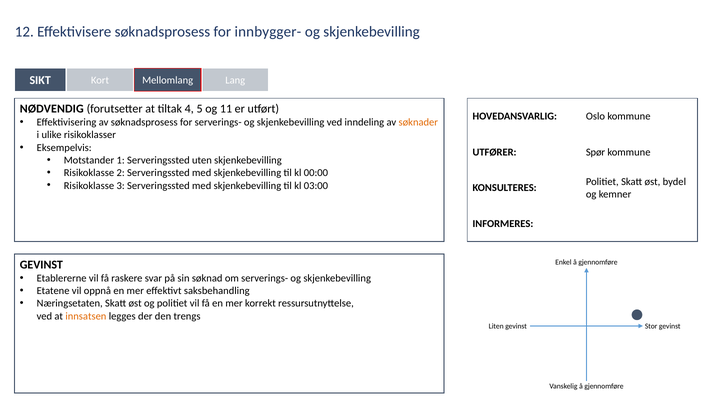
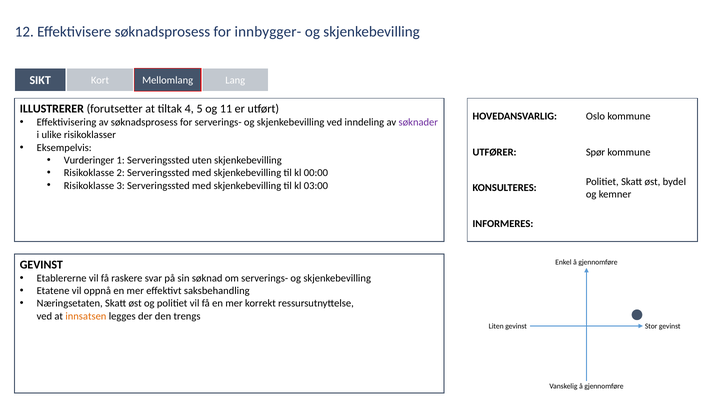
NØDVENDIG: NØDVENDIG -> ILLUSTRERER (52, 109)
søknader colour: orange -> purple (418, 122)
Motstander: Motstander -> Vurderinger (89, 160)
